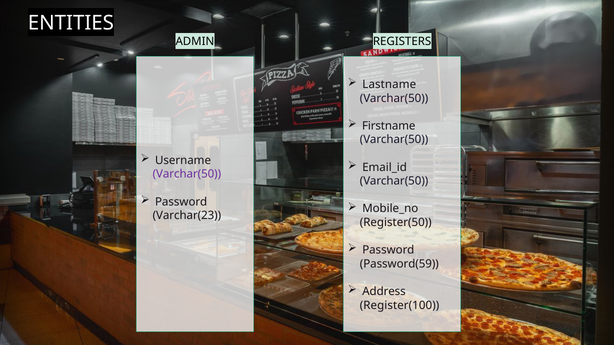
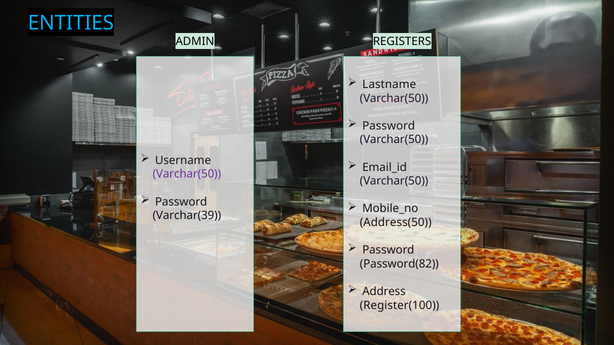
ENTITIES colour: white -> light blue (71, 23)
Firstname: Firstname -> Password (389, 126)
Varchar(23: Varchar(23 -> Varchar(39 (187, 216)
Register(50: Register(50 -> Address(50 (396, 223)
Password(59: Password(59 -> Password(82 (399, 264)
